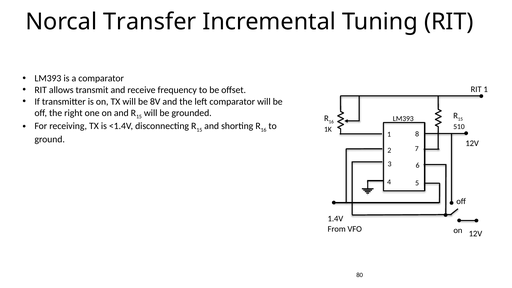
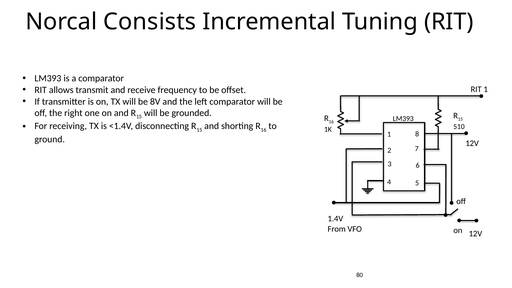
Transfer: Transfer -> Consists (150, 22)
